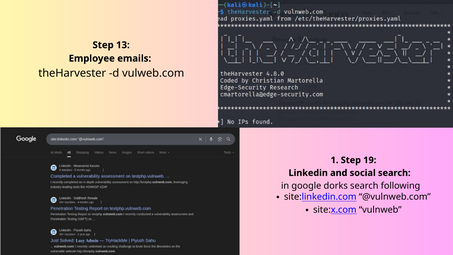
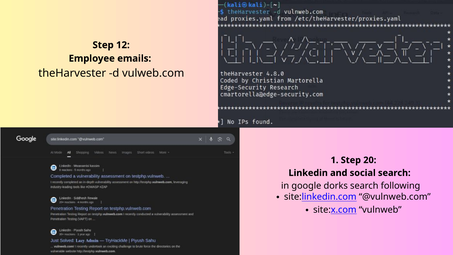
13: 13 -> 12 (123, 45)
19: 19 -> 20 (370, 160)
